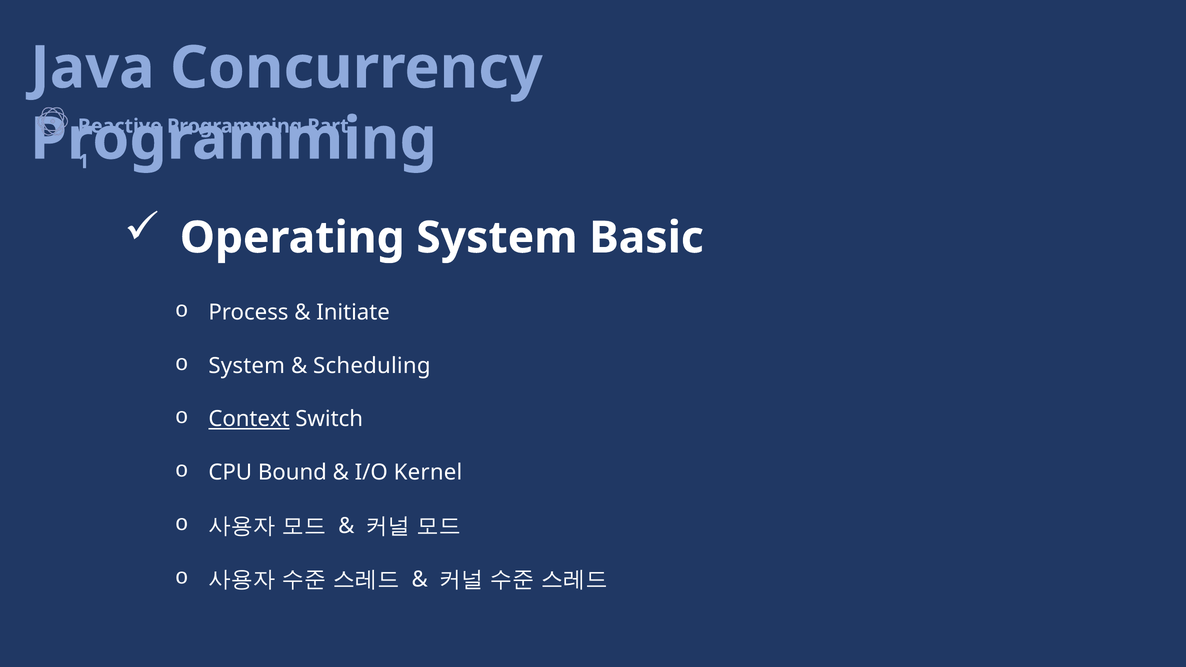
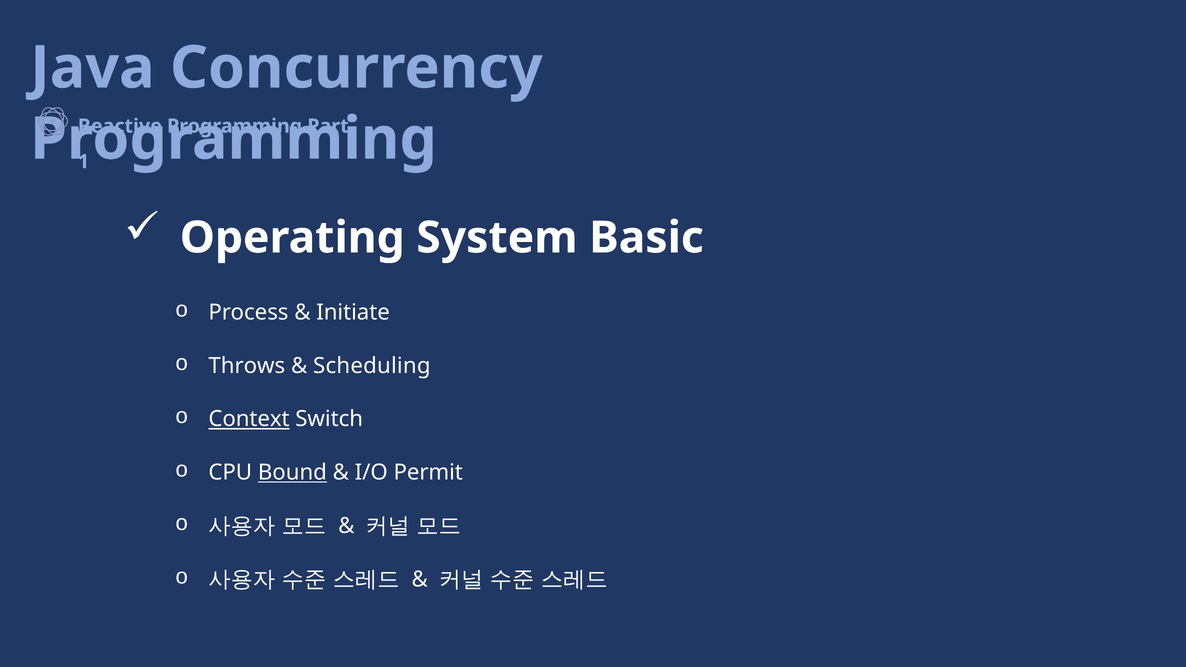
System: System -> Throws (247, 366)
Bound underline: none -> present (292, 473)
Kernel: Kernel -> Permit (428, 473)
